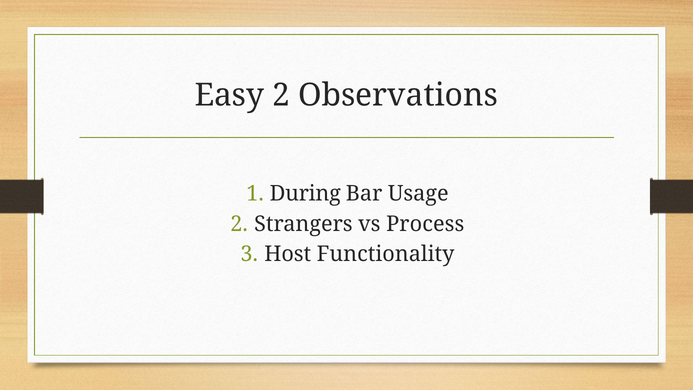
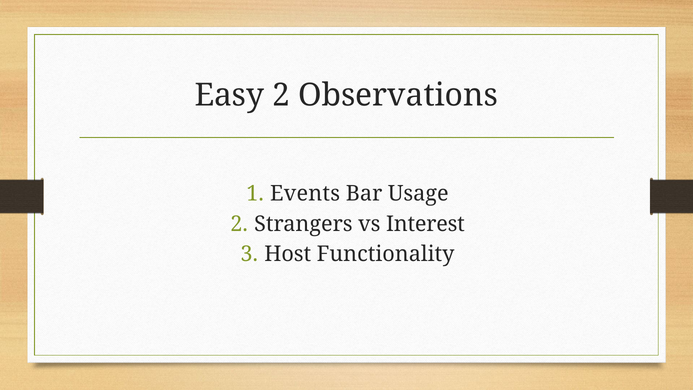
During: During -> Events (305, 194)
Process: Process -> Interest (425, 224)
